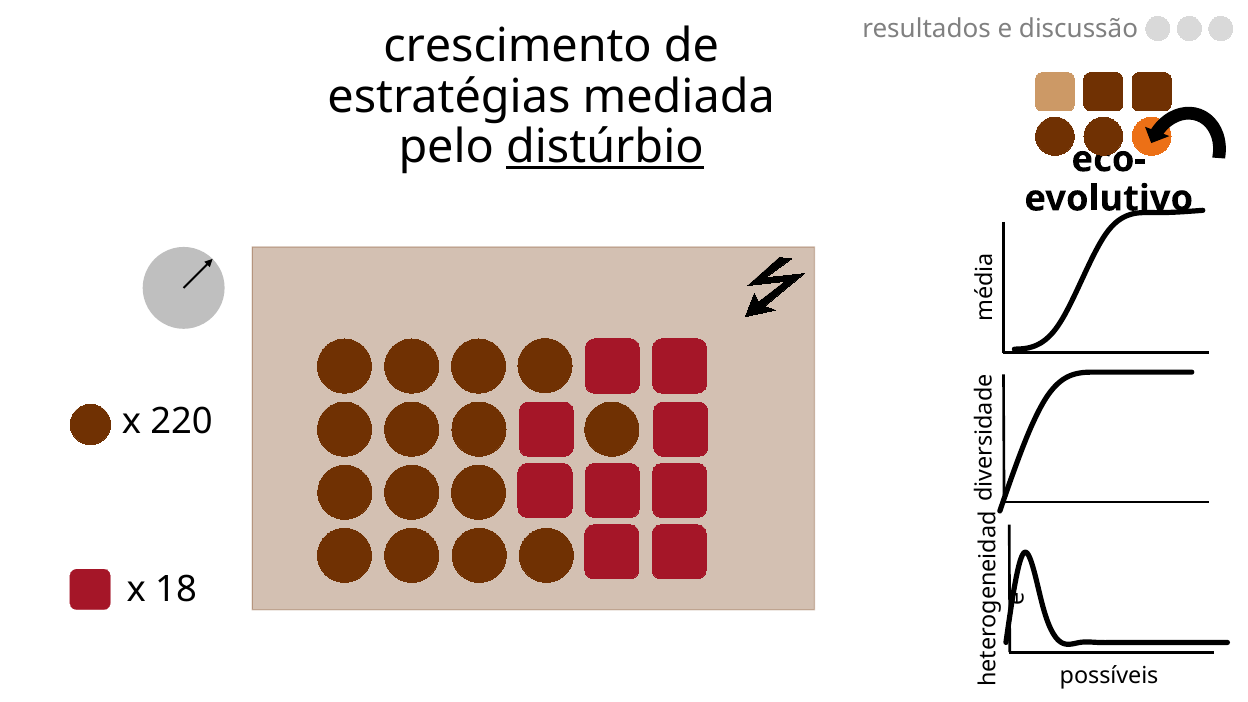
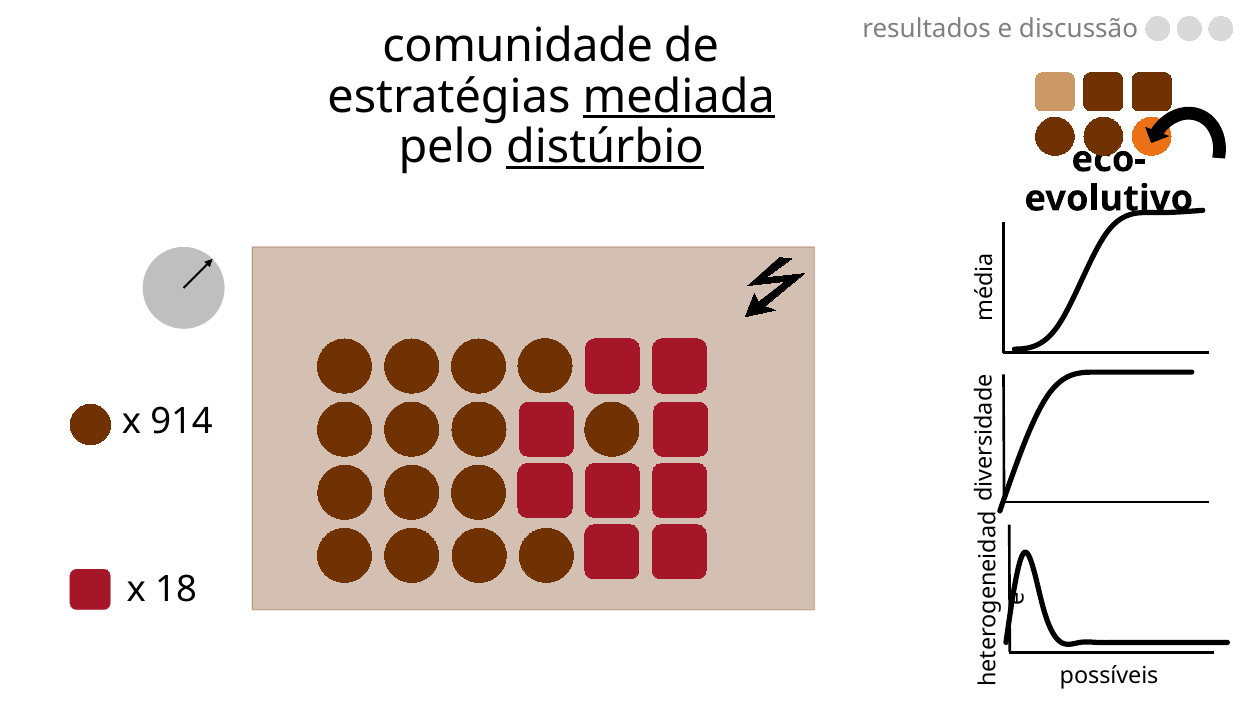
crescimento: crescimento -> comunidade (518, 46)
mediada underline: none -> present (679, 97)
220: 220 -> 914 (182, 421)
